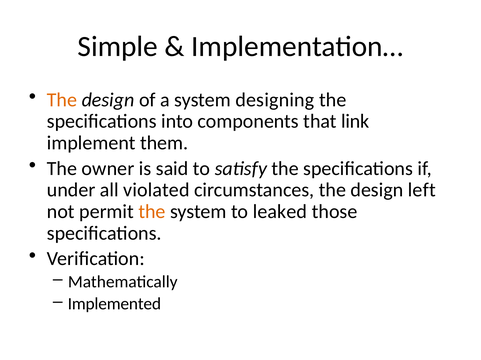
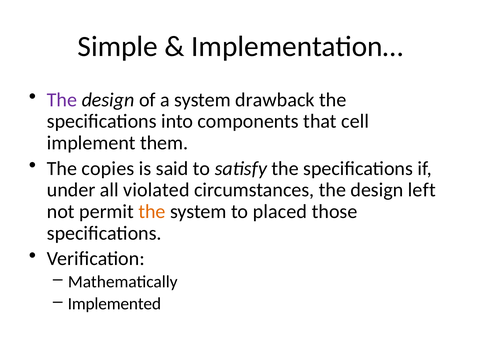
The colour: orange -> purple (62, 100)
designing: designing -> drawback (275, 100)
link: link -> cell (355, 122)
owner: owner -> copies (108, 169)
leaked: leaked -> placed (280, 212)
